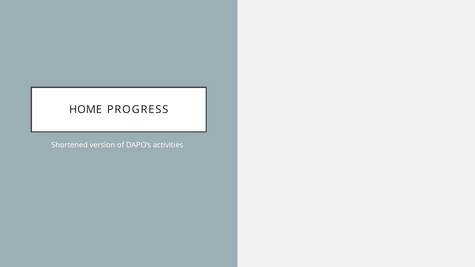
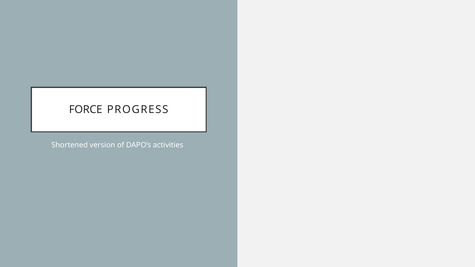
HOME: HOME -> FORCE (86, 110)
